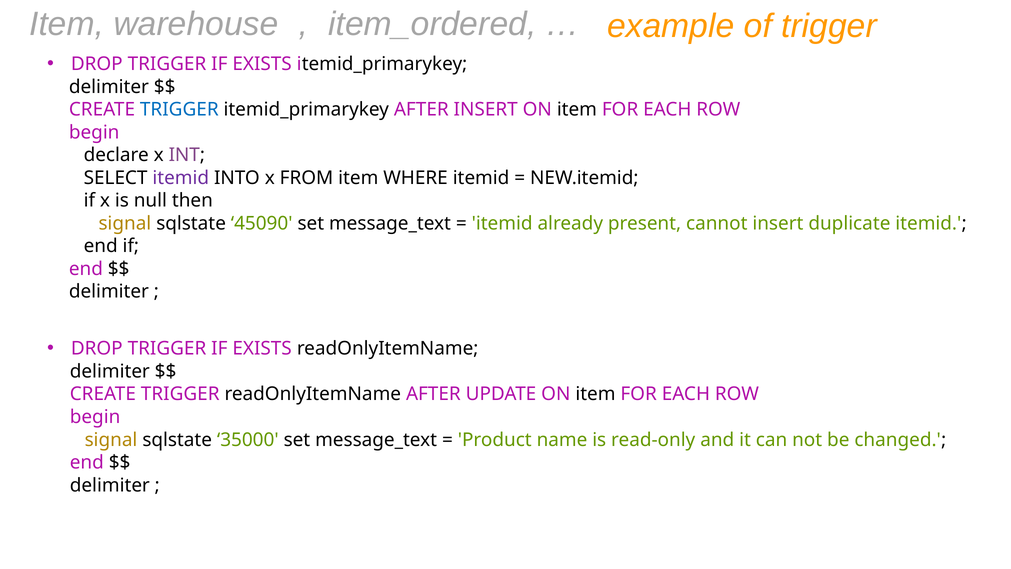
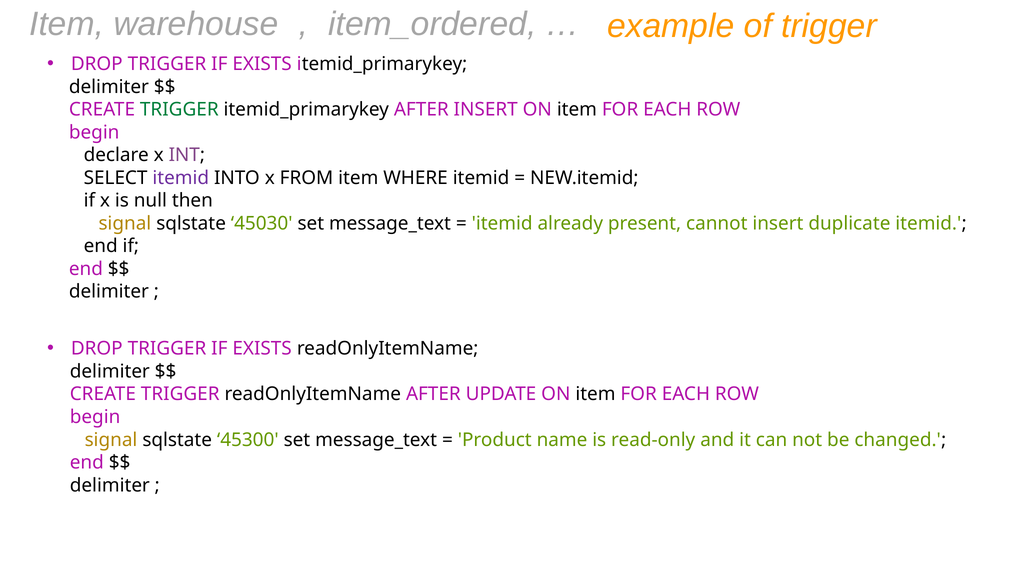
TRIGGER colour: blue -> green (179, 109)
45090: 45090 -> 45030 (262, 223)
35000: 35000 -> 45300 (248, 439)
